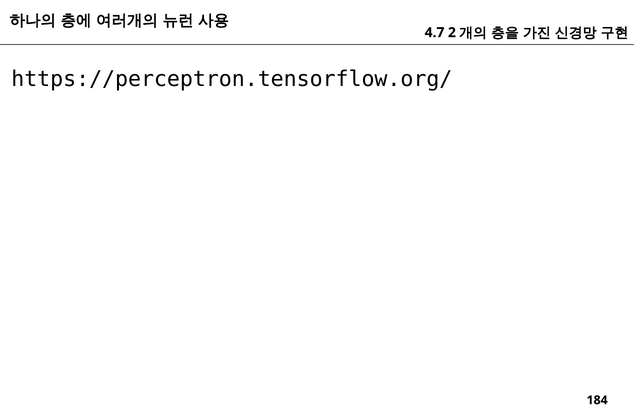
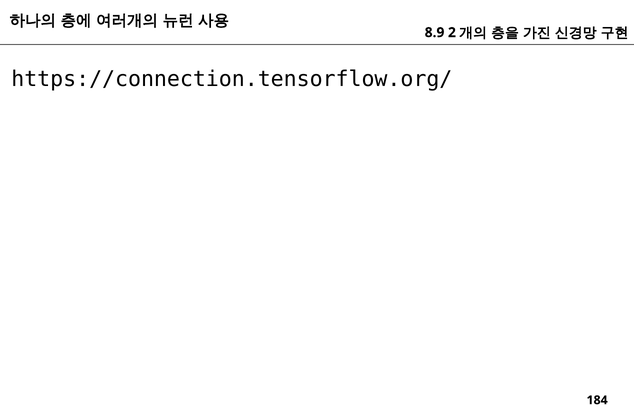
4.7: 4.7 -> 8.9 (435, 32)
https://perceptron.tensorflow.org/: https://perceptron.tensorflow.org/ -> https://connection.tensorflow.org/ (232, 79)
